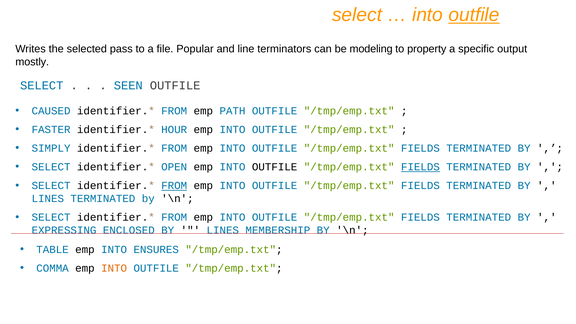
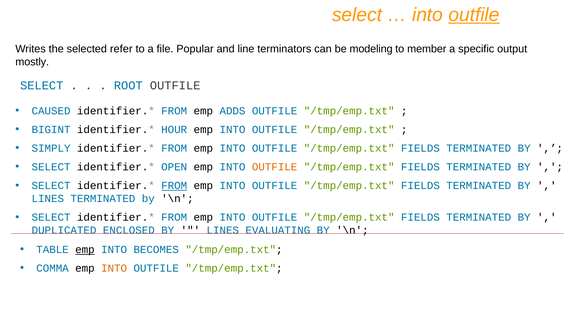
pass: pass -> refer (121, 49)
property: property -> member (427, 49)
SEEN: SEEN -> ROOT (128, 86)
PATH: PATH -> ADDS (232, 111)
FASTER: FASTER -> BIGINT (51, 130)
OUTFILE colour: black -> orange (275, 167)
FIELDS underline: present -> none (420, 167)
EXPRESSING: EXPRESSING -> DUPLICATED (64, 230)
MEMBERSHIP: MEMBERSHIP -> EVALUATING (278, 230)
emp underline: none -> present (85, 250)
ENSURES: ENSURES -> BECOMES (156, 250)
